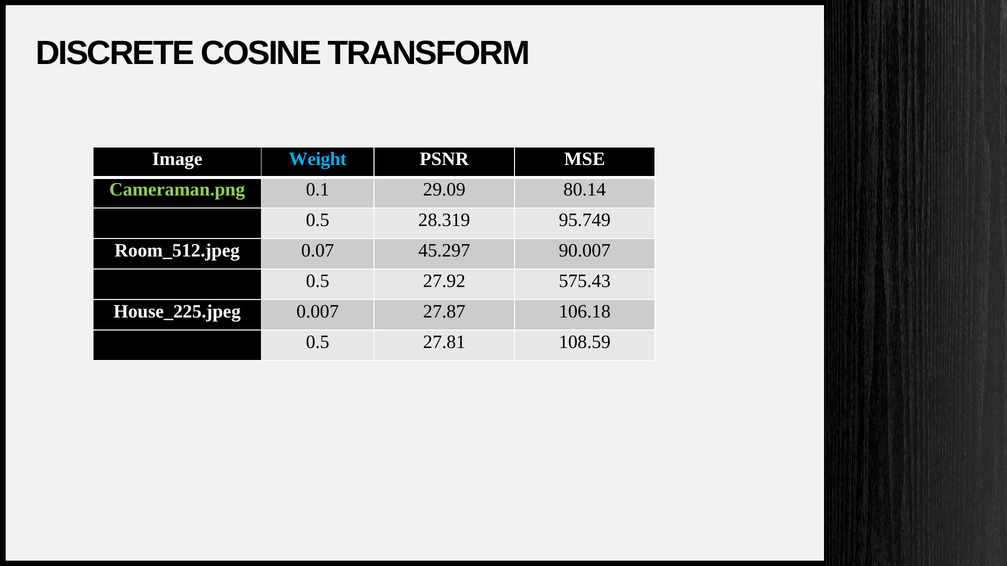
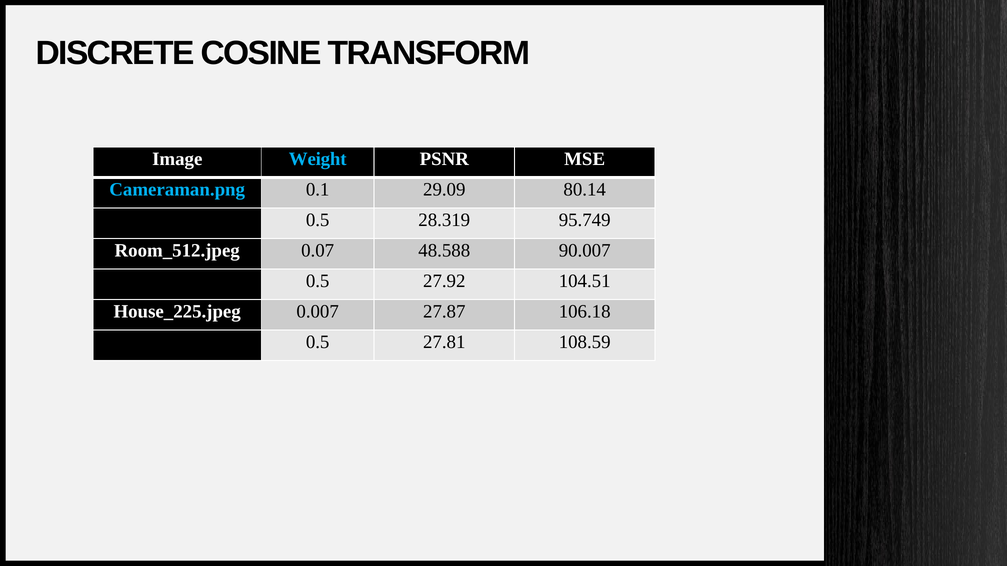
Cameraman.png colour: light green -> light blue (177, 190)
45.297: 45.297 -> 48.588 (444, 251)
575.43: 575.43 -> 104.51 (585, 281)
